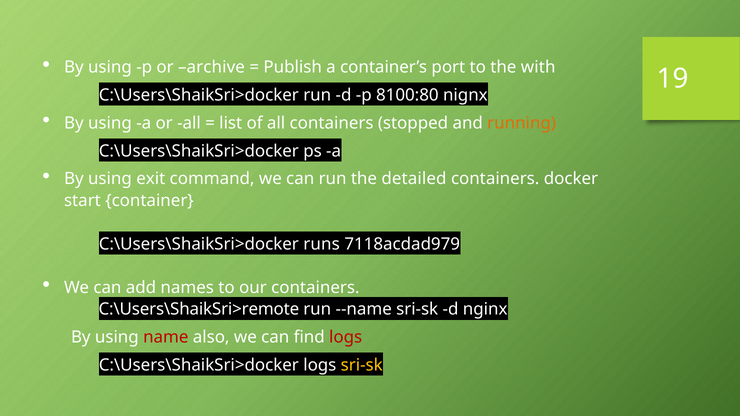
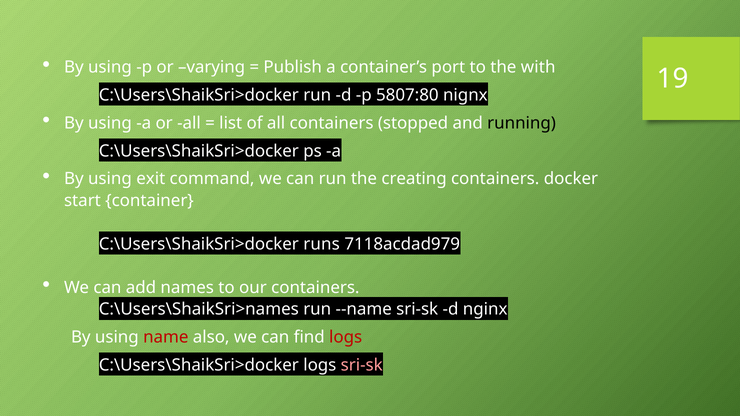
archive: archive -> varying (212, 67)
8100:80: 8100:80 -> 5807:80 (407, 95)
running colour: orange -> black (522, 123)
detailed: detailed -> creating (414, 179)
C:\Users\ShaikSri>remote: C:\Users\ShaikSri>remote -> C:\Users\ShaikSri>names (199, 310)
sri-sk colour: yellow -> pink (362, 365)
